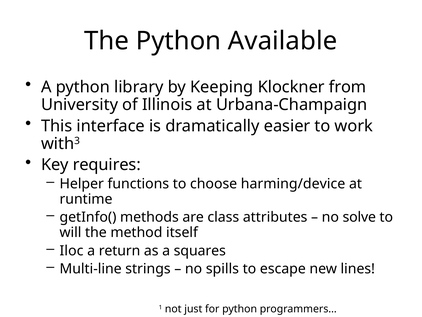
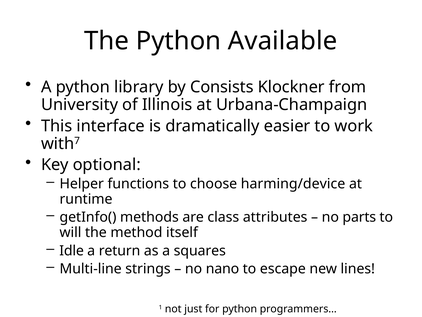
Keeping: Keeping -> Consists (222, 87)
3: 3 -> 7 (77, 141)
requires: requires -> optional (107, 165)
solve: solve -> parts (359, 217)
Iloc: Iloc -> Idle (72, 250)
spills: spills -> nano (222, 268)
